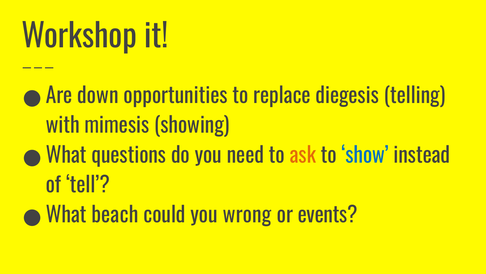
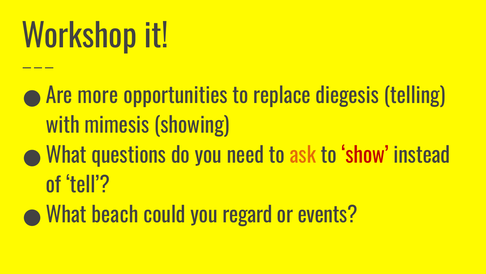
down: down -> more (98, 96)
show colour: blue -> red (365, 155)
wrong: wrong -> regard (247, 215)
